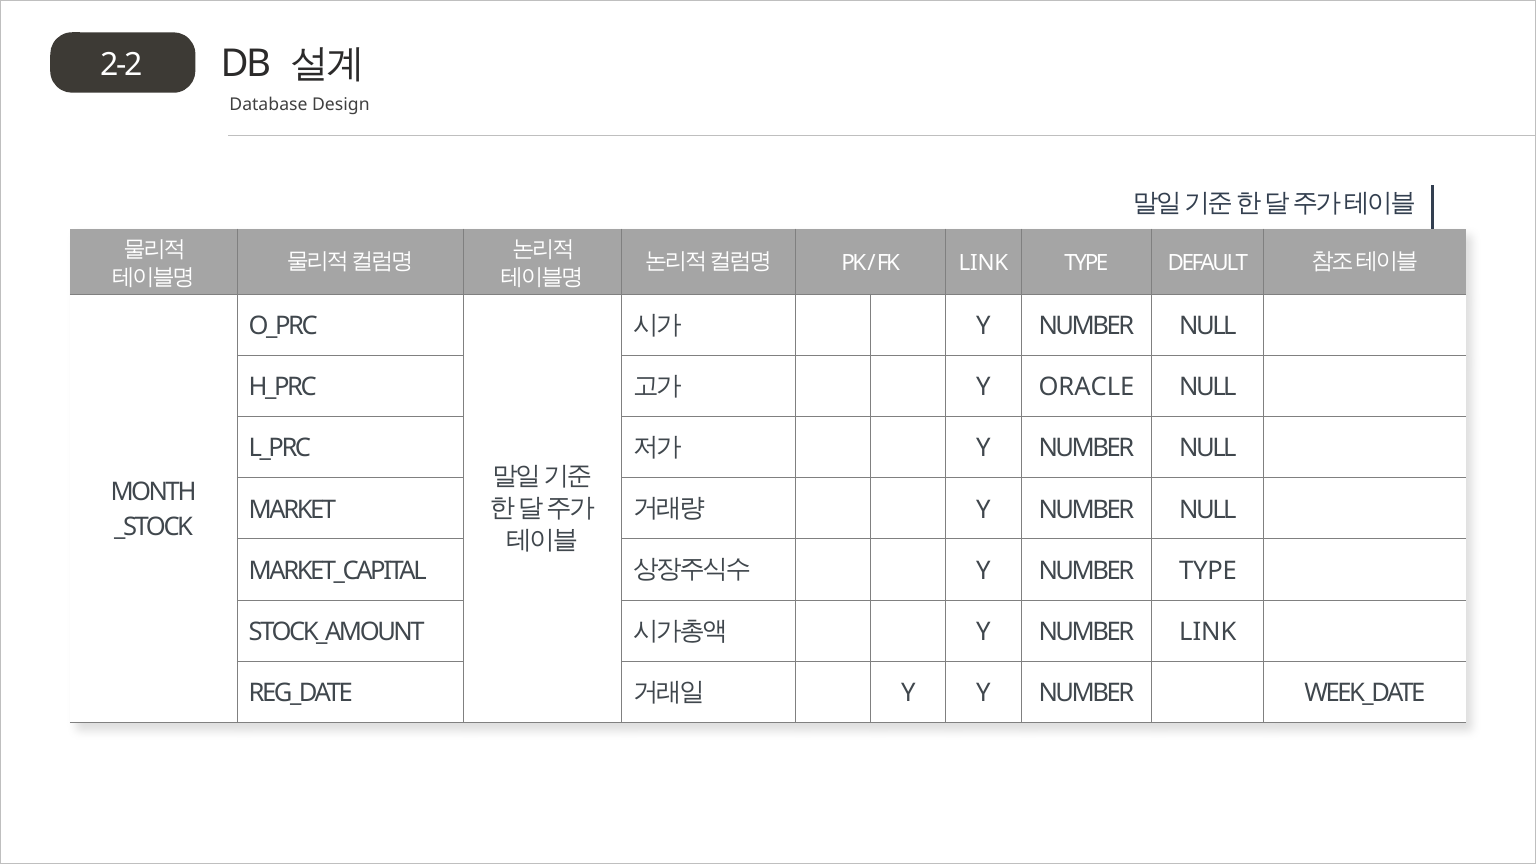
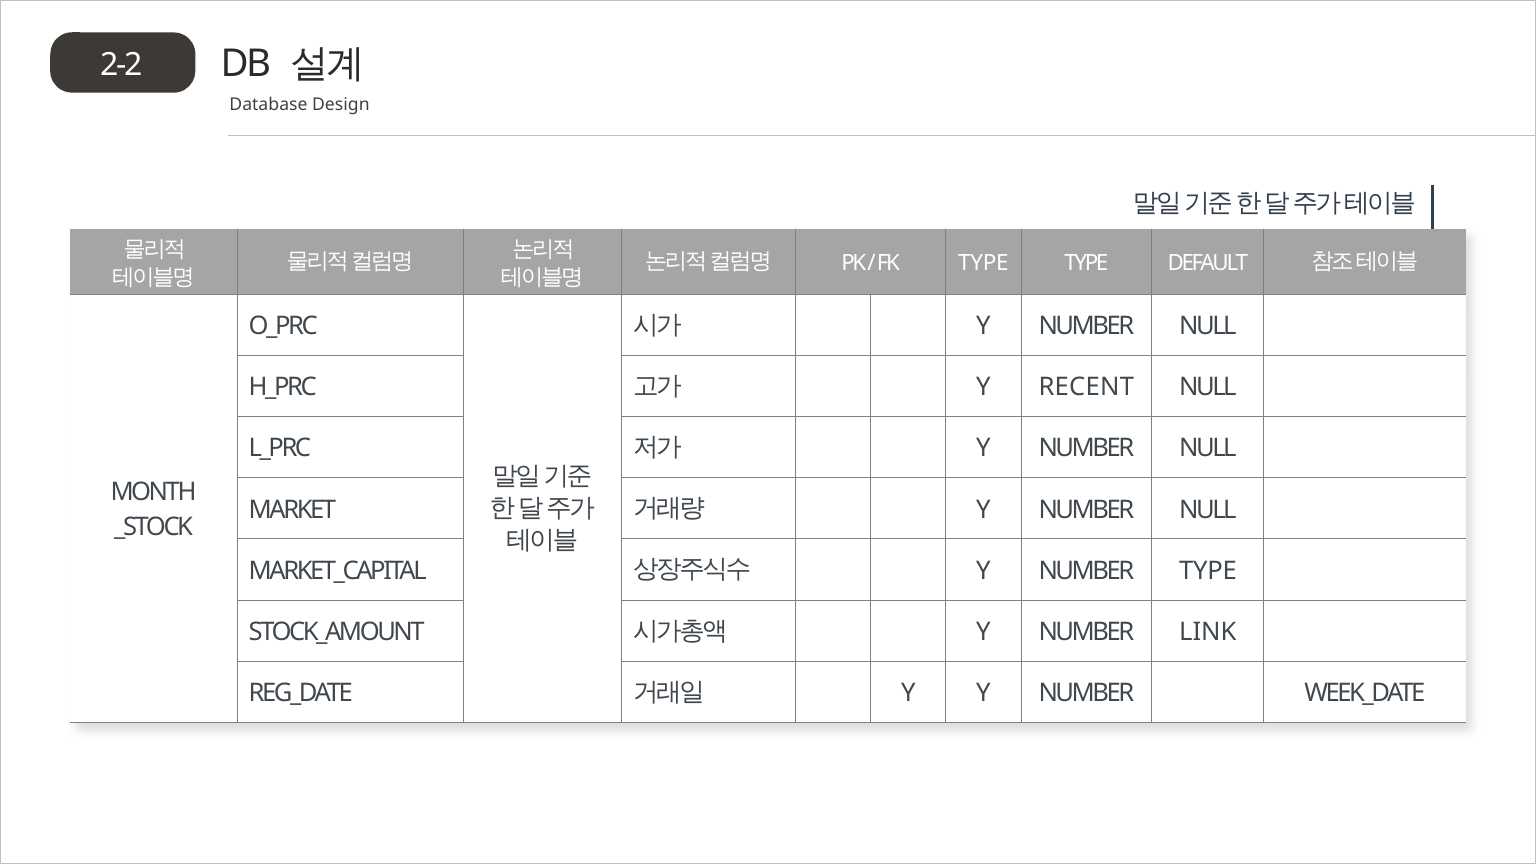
FK LINK: LINK -> TYPE (983, 263)
ORACLE: ORACLE -> RECENT (1086, 387)
